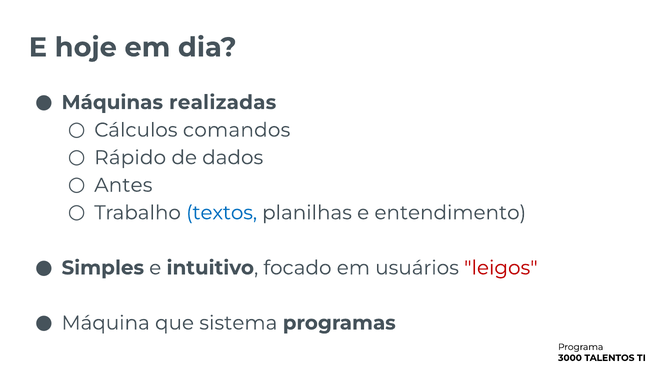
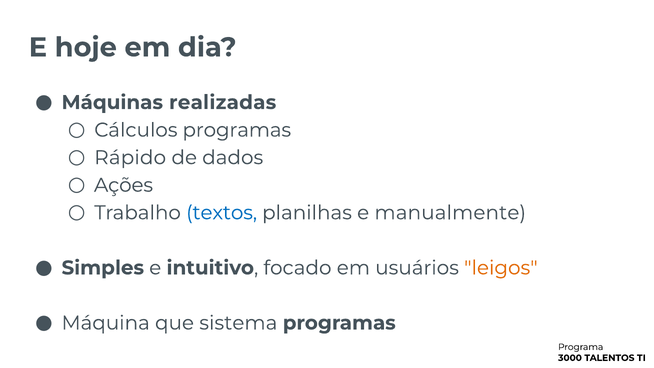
Cálculos comandos: comandos -> programas (237, 130)
Antes: Antes -> Ações (124, 185)
entendimento: entendimento -> manualmente (450, 213)
leigos colour: red -> orange (501, 268)
